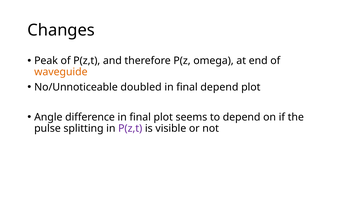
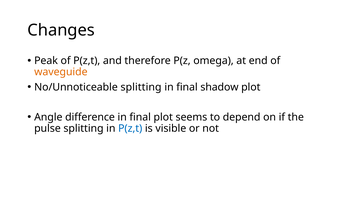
No/Unnoticeable doubled: doubled -> splitting (141, 87)
final depend: depend -> shadow (219, 87)
P(z,t colour: purple -> blue (130, 129)
